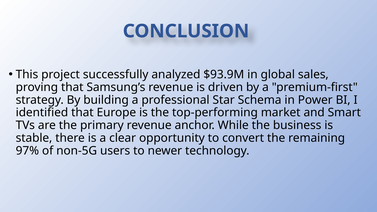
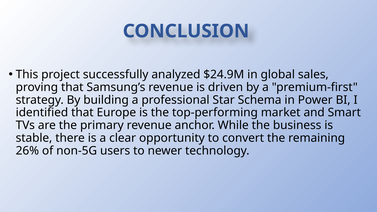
$93.9M: $93.9M -> $24.9M (224, 74)
97%: 97% -> 26% (27, 151)
